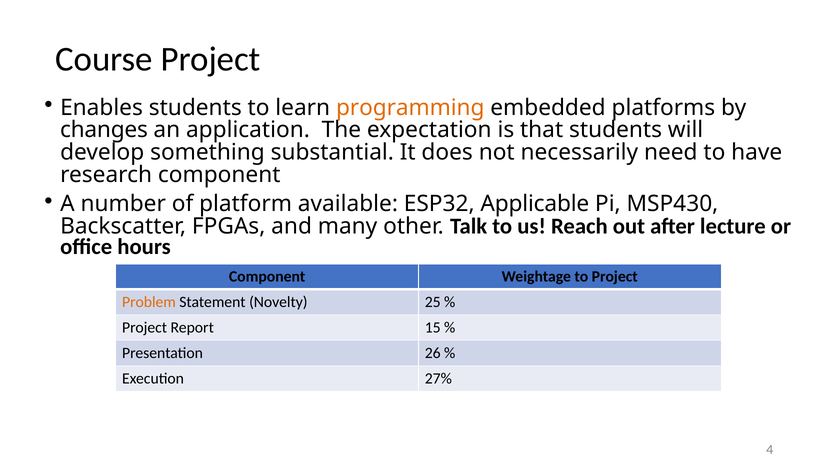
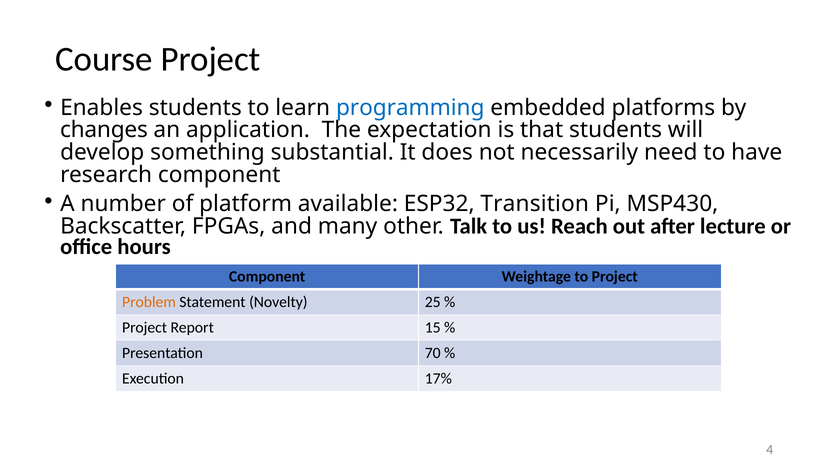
programming colour: orange -> blue (410, 108)
Applicable: Applicable -> Transition (535, 204)
26: 26 -> 70 (433, 353)
27%: 27% -> 17% (438, 379)
